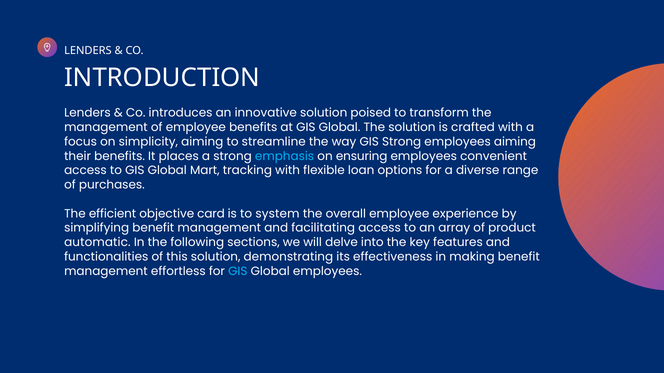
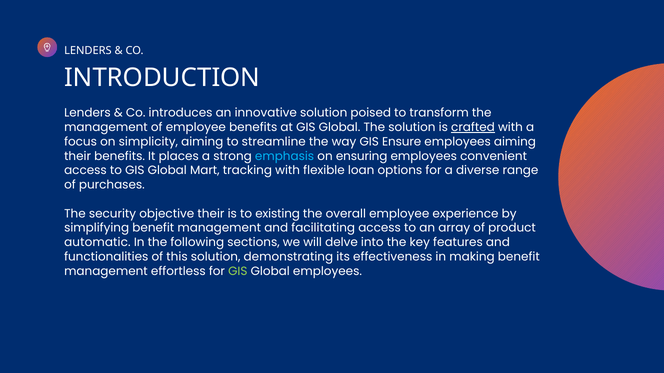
crafted underline: none -> present (473, 128)
GIS Strong: Strong -> Ensure (402, 142)
efficient: efficient -> security (112, 214)
objective card: card -> their (211, 214)
system: system -> existing (278, 214)
GIS colour: light blue -> light green (238, 271)
